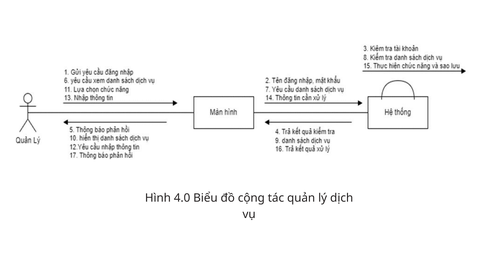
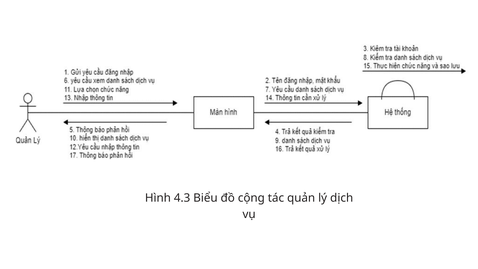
4.0: 4.0 -> 4.3 (182, 198)
